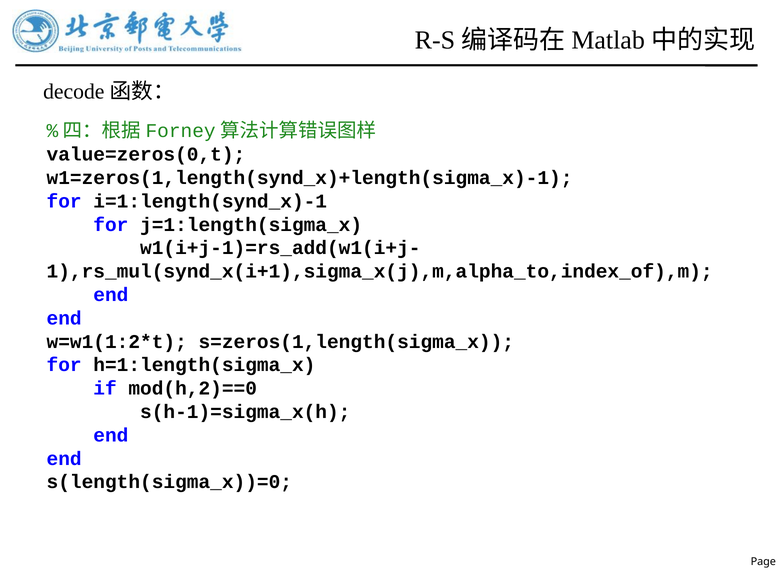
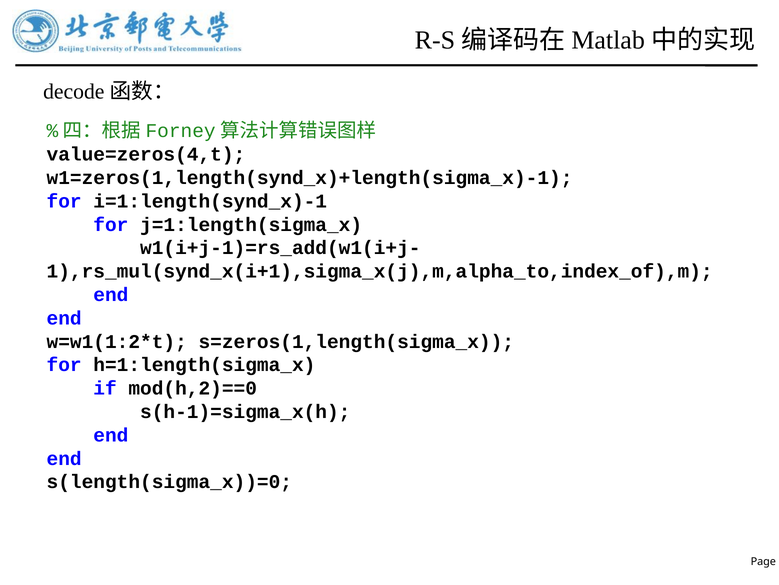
value=zeros(0,t: value=zeros(0,t -> value=zeros(4,t (146, 154)
